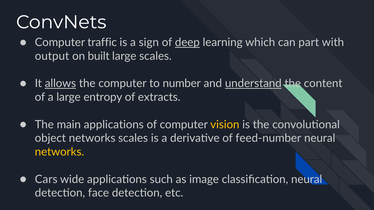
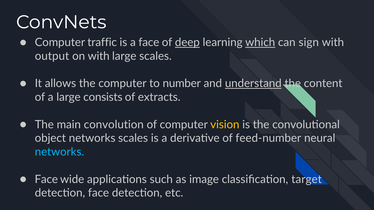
a sign: sign -> face (149, 42)
which underline: none -> present (260, 42)
part: part -> sign (309, 42)
on built: built -> with (99, 56)
allows underline: present -> none (60, 84)
entropy: entropy -> consists (103, 97)
main applications: applications -> convolution (114, 125)
networks colour: yellow -> light blue (59, 152)
Cars: Cars -> Face (46, 180)
classification neural: neural -> target (307, 180)
